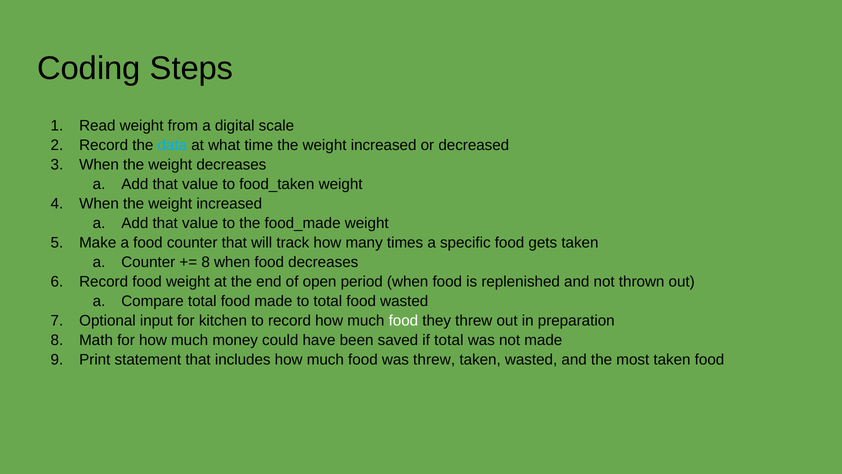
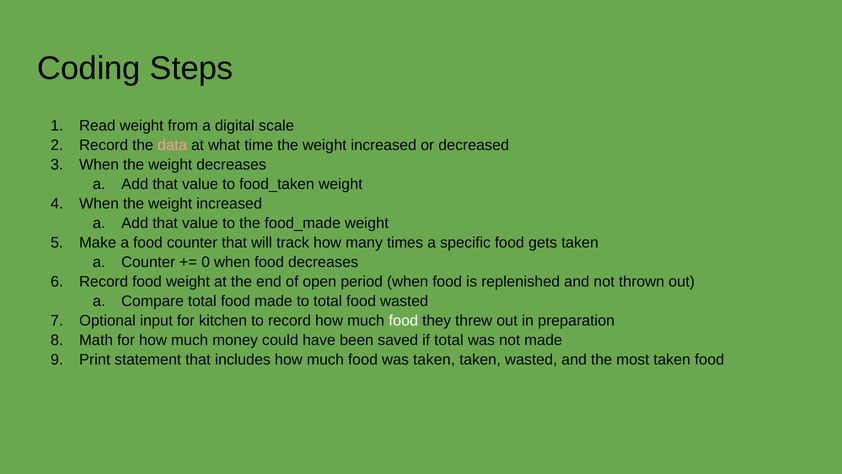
data colour: light blue -> pink (172, 145)
8: 8 -> 0 (206, 262)
was threw: threw -> taken (434, 360)
